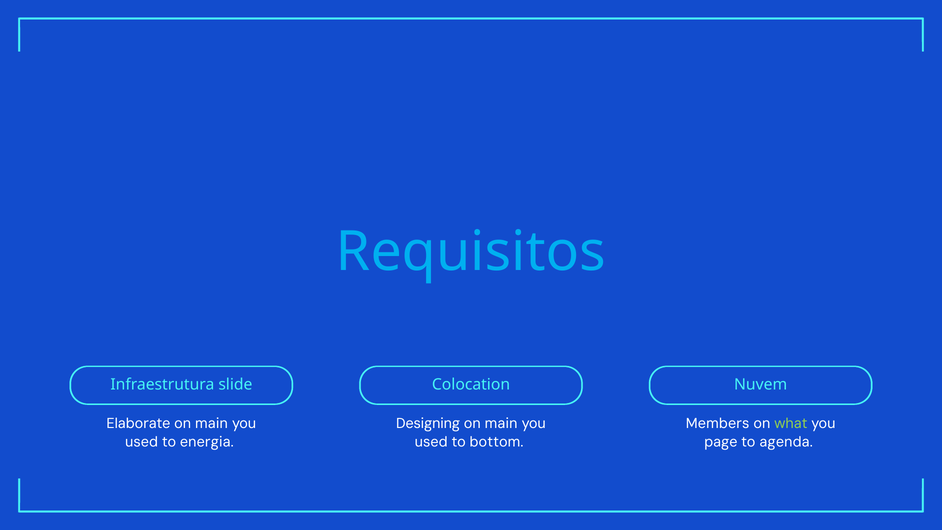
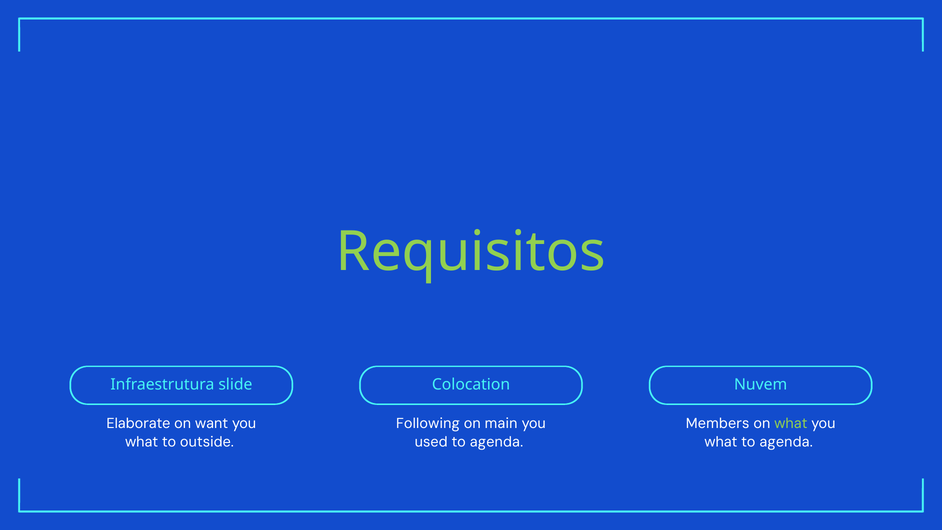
Requisitos colour: light blue -> light green (471, 252)
Elaborate on main: main -> want (212, 423)
Designing: Designing -> Following (428, 423)
used: used -> what (142, 442)
energia: energia -> outside (207, 442)
bottom: bottom -> agenda (496, 442)
page: page -> what (721, 442)
